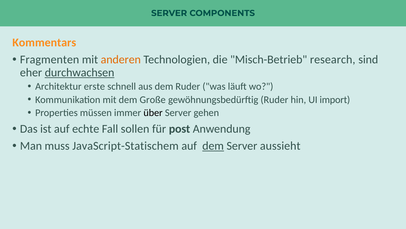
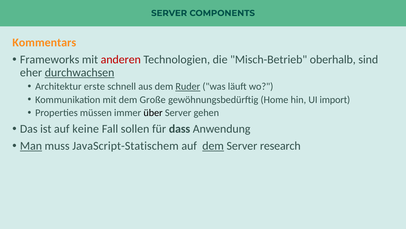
Fragmenten: Fragmenten -> Frameworks (50, 60)
anderen colour: orange -> red (121, 60)
research: research -> oberhalb (333, 60)
Ruder underline: none -> present (188, 86)
gewöhnungsbedürftig Ruder: Ruder -> Home (274, 99)
echte: echte -> keine (86, 129)
post: post -> dass (180, 129)
Man underline: none -> present (31, 146)
aussieht: aussieht -> research (280, 146)
